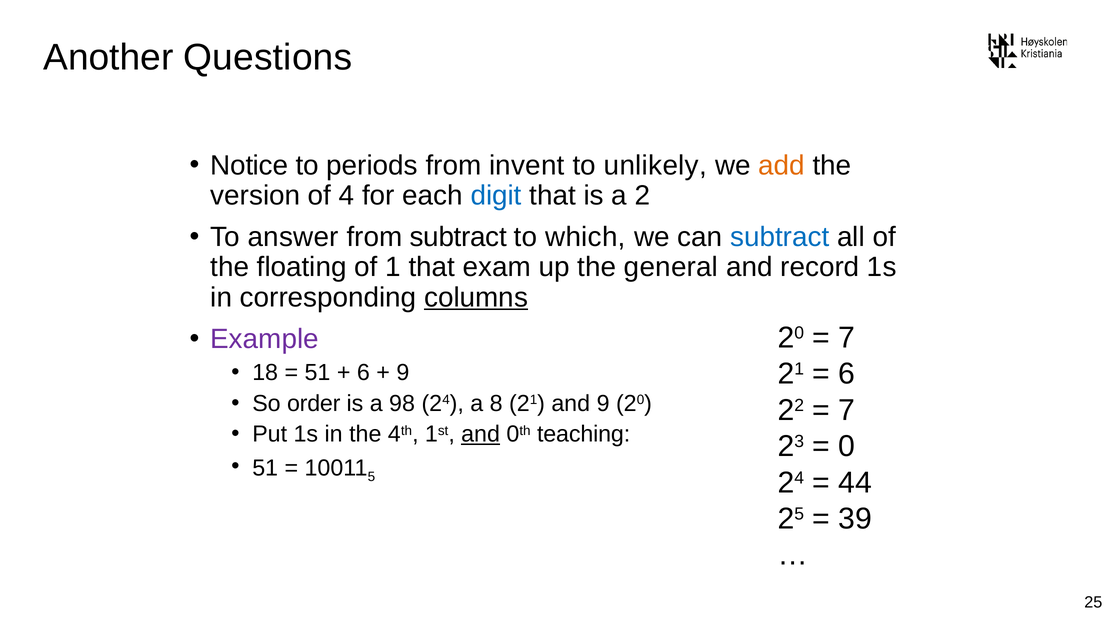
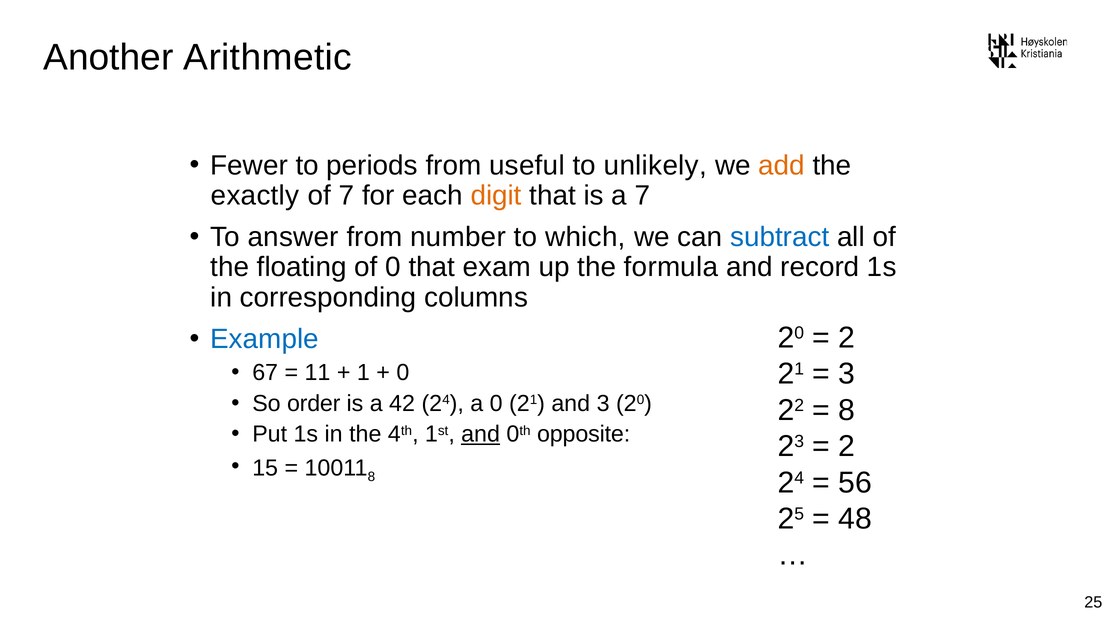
Questions: Questions -> Arithmetic (268, 57)
Notice: Notice -> Fewer (249, 165)
invent: invent -> useful (527, 165)
version: version -> exactly (255, 196)
of 4: 4 -> 7 (347, 196)
digit colour: blue -> orange (496, 196)
a 2: 2 -> 7 (642, 196)
from subtract: subtract -> number (458, 237)
of 1: 1 -> 0 (393, 267)
general: general -> formula (671, 267)
columns underline: present -> none (476, 297)
7: 7 -> 2 (847, 338)
Example colour: purple -> blue (265, 339)
6: 6 -> 3 (847, 374)
18: 18 -> 67 (265, 373)
51: 51 -> 11 (318, 373)
6: 6 -> 1 (363, 373)
9: 9 -> 0 (403, 373)
98: 98 -> 42 (402, 403)
a 8: 8 -> 0 (496, 403)
and 9: 9 -> 3 (603, 403)
7: 7 -> 8 (847, 410)
teaching: teaching -> opposite (584, 434)
0: 0 -> 2 (847, 447)
51: 51 -> 15 (265, 468)
5: 5 -> 8 (371, 477)
44: 44 -> 56 (855, 483)
39: 39 -> 48 (855, 519)
